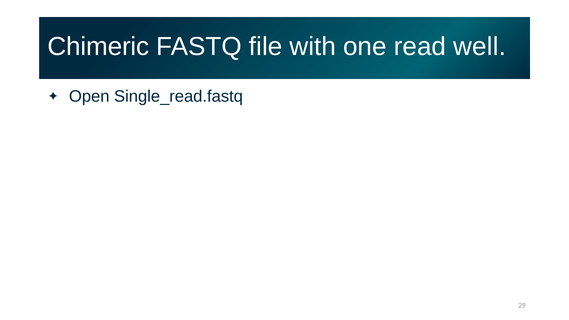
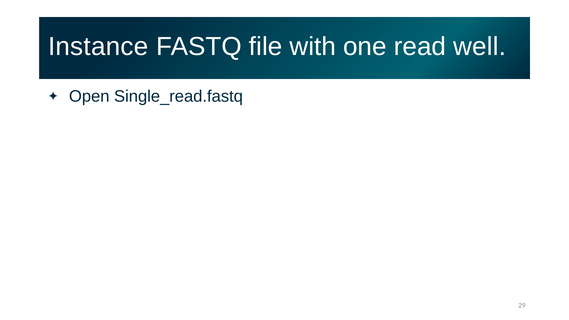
Chimeric: Chimeric -> Instance (98, 47)
